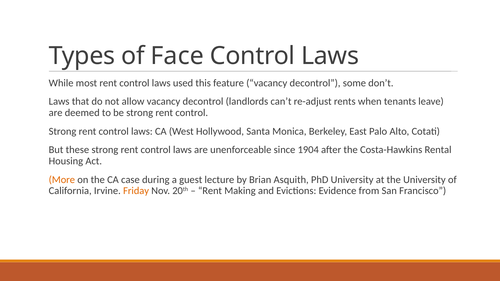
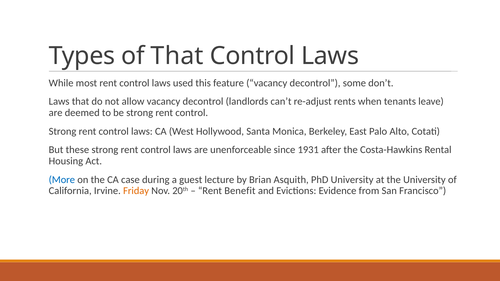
of Face: Face -> That (177, 56)
1904: 1904 -> 1931 (308, 150)
More colour: orange -> blue (62, 180)
Making: Making -> Benefit (240, 191)
